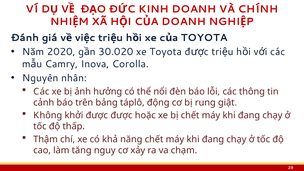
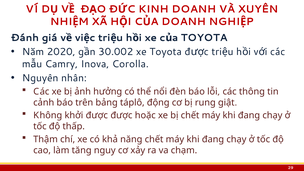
CHÍNH: CHÍNH -> XUYÊN (258, 9)
30.020: 30.020 -> 30.002 (116, 52)
